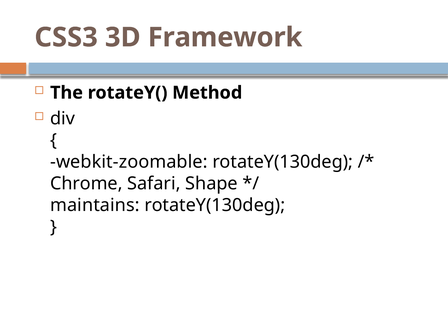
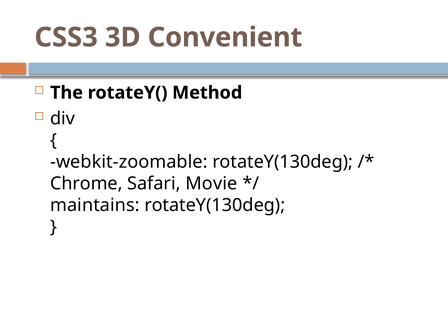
Framework: Framework -> Convenient (225, 37)
Shape: Shape -> Movie (211, 184)
